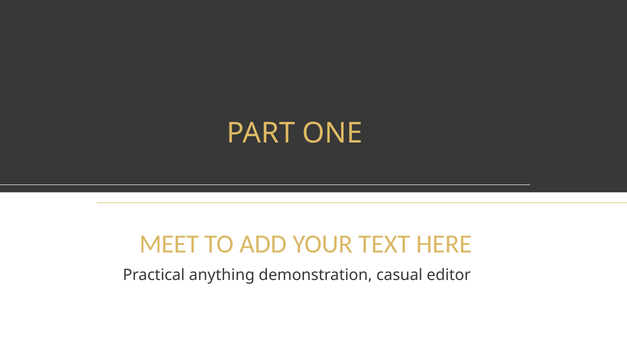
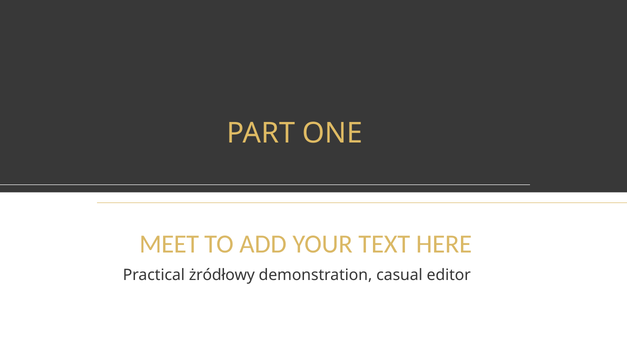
anything: anything -> żródłowy (222, 275)
